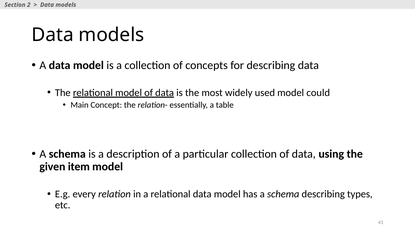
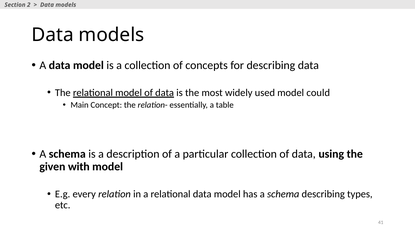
item: item -> with (79, 167)
